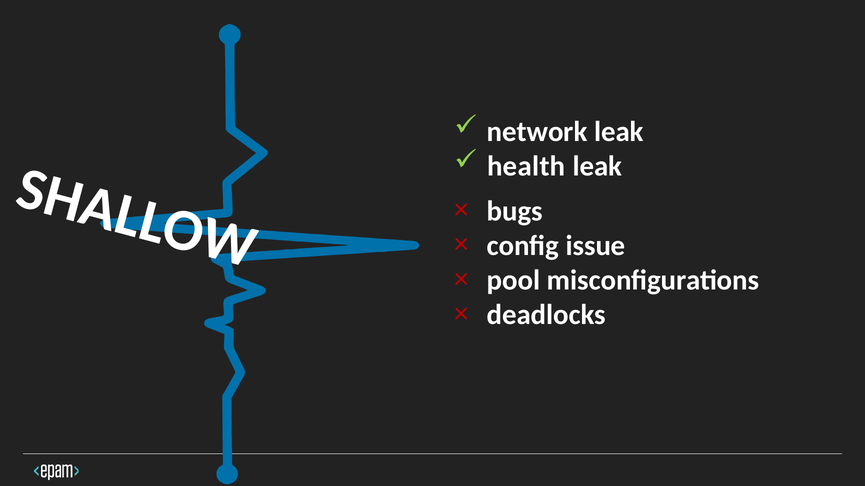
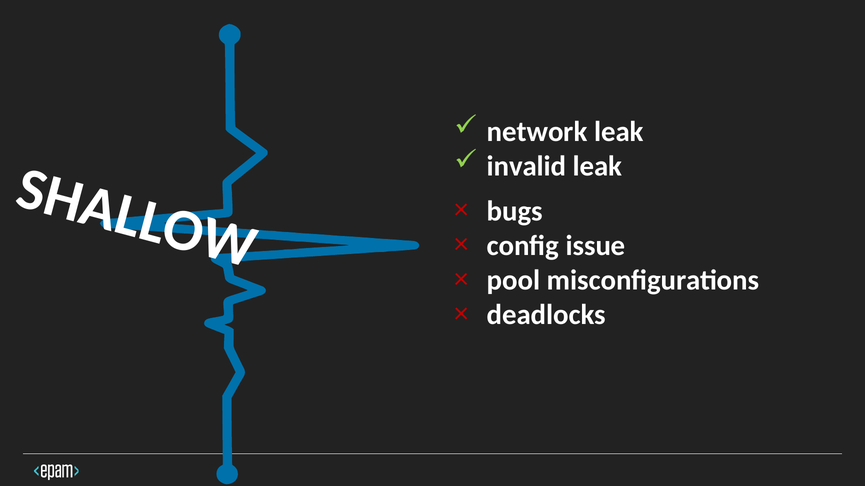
health: health -> invalid (526, 167)
